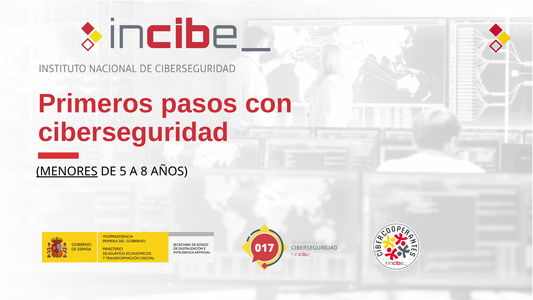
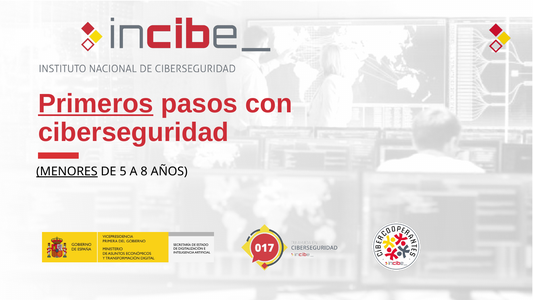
Primeros underline: none -> present (96, 104)
